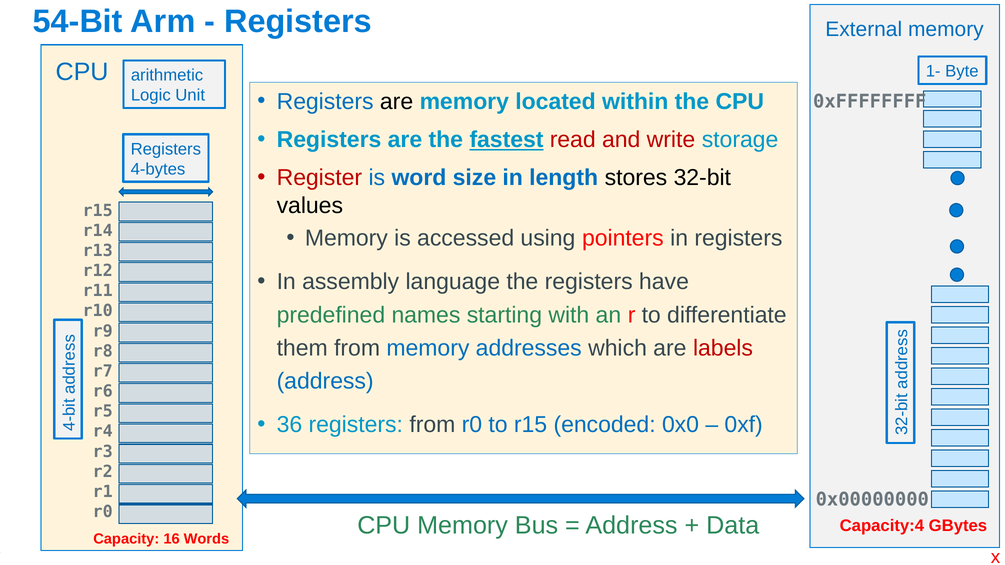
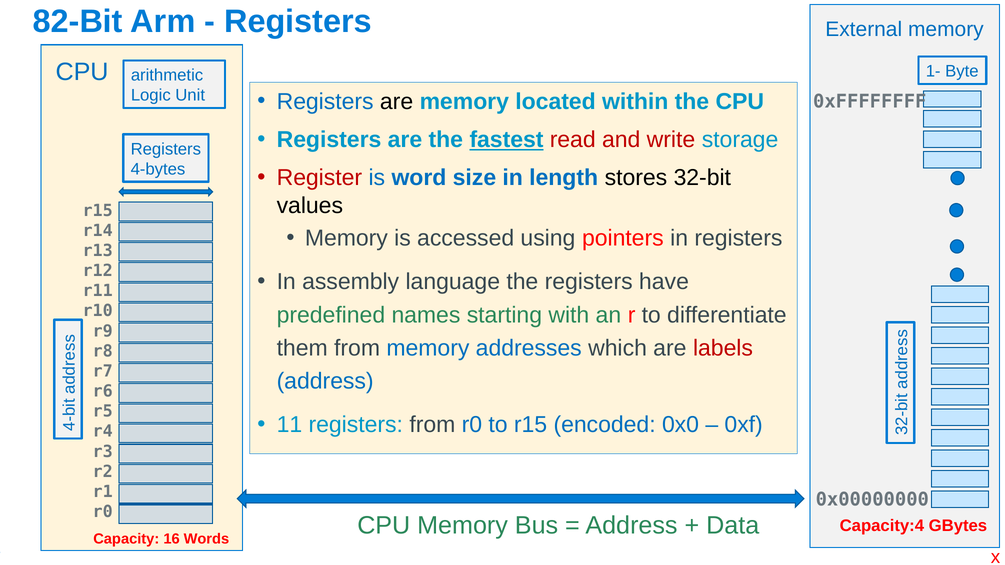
54-Bit: 54-Bit -> 82-Bit (78, 22)
36: 36 -> 11 (289, 425)
